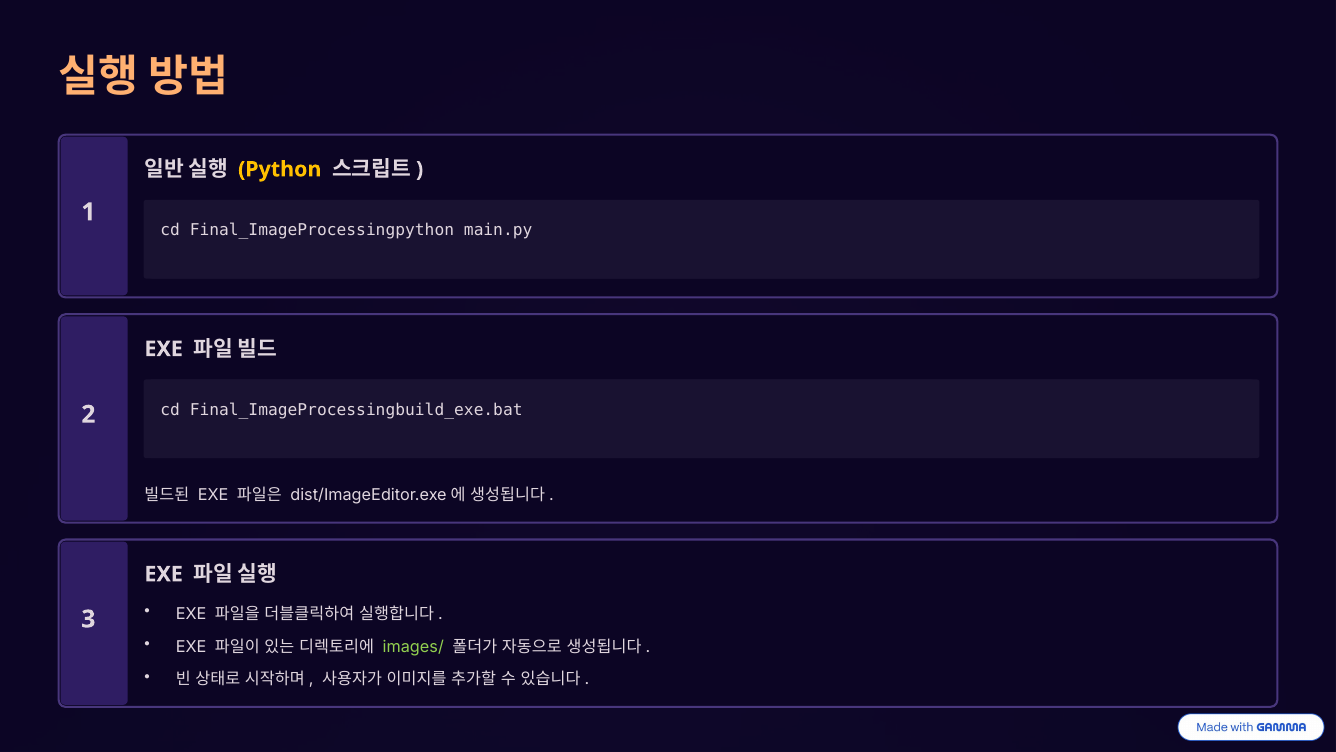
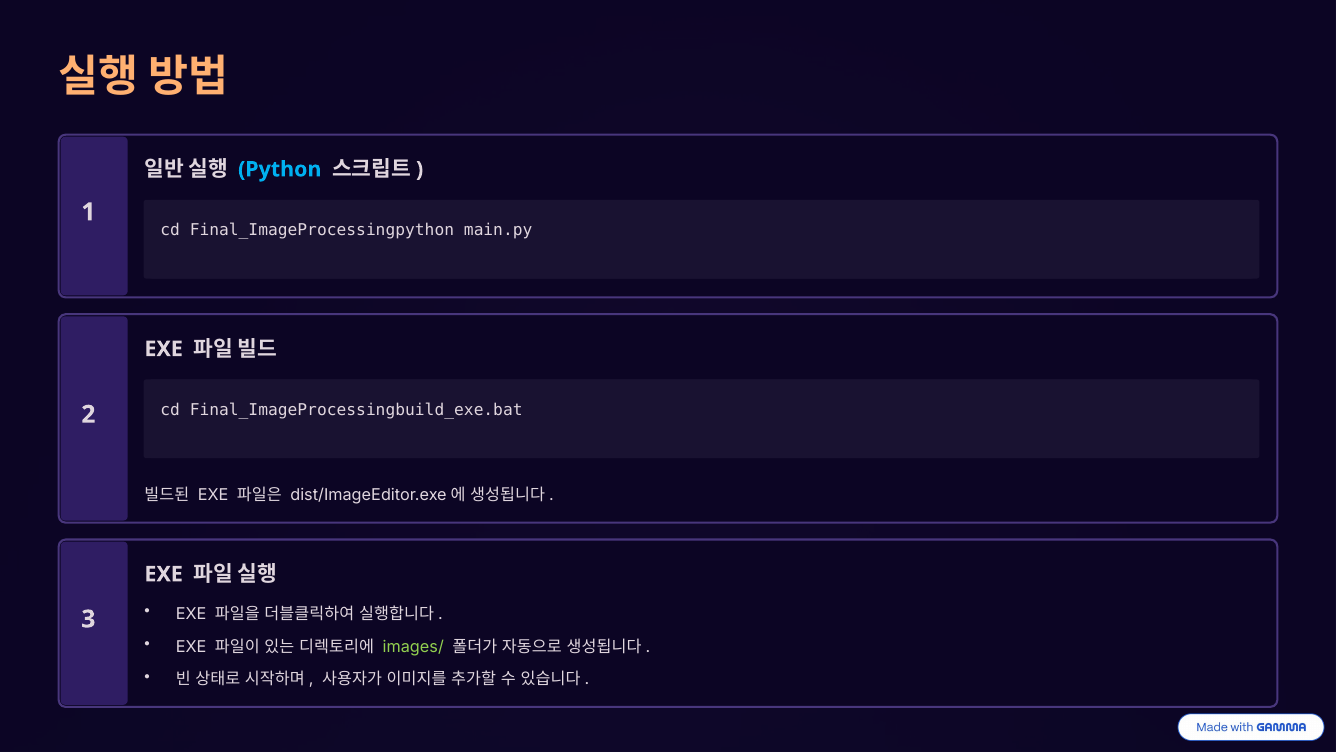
Python colour: yellow -> light blue (280, 169)
